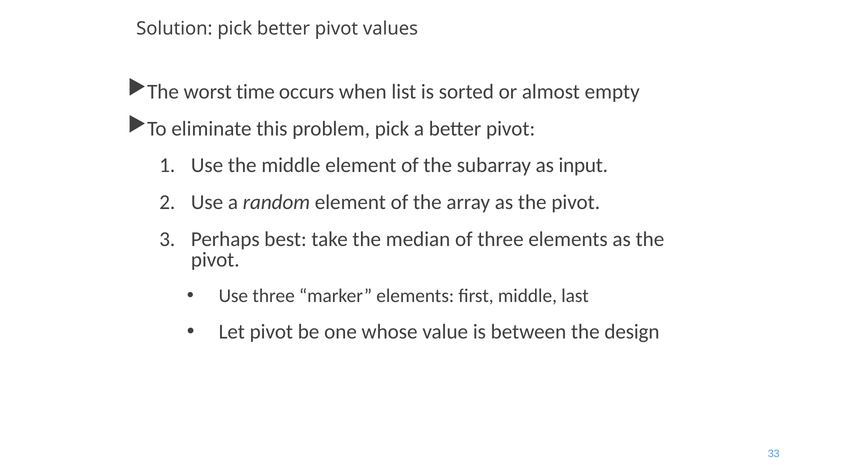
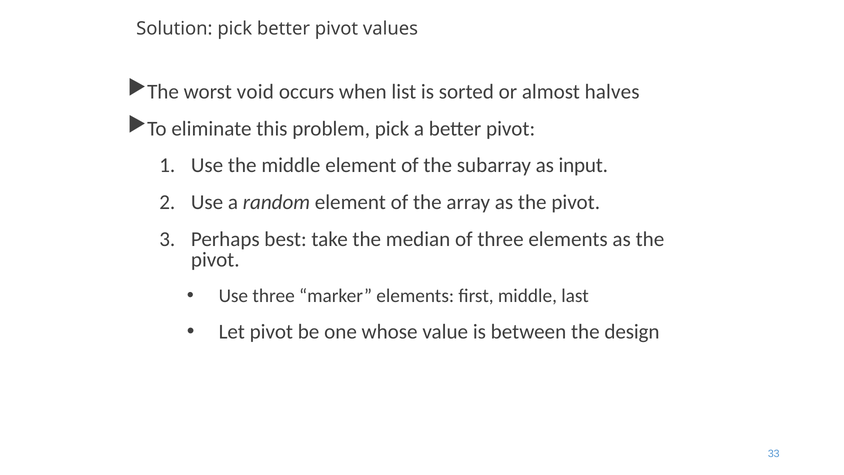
time: time -> void (255, 92)
empty: empty -> halves (612, 92)
